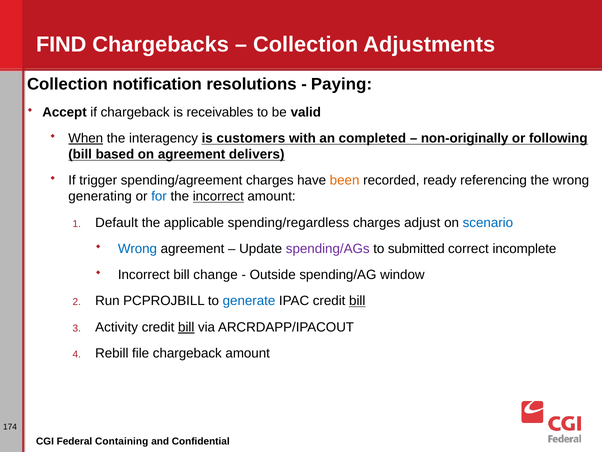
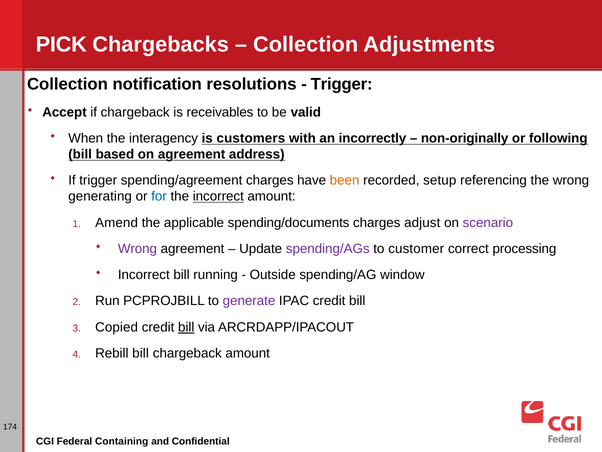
FIND: FIND -> PICK (61, 44)
Paying: Paying -> Trigger (342, 84)
When underline: present -> none (86, 138)
completed: completed -> incorrectly (372, 138)
delivers: delivers -> address (257, 154)
ready: ready -> setup (440, 180)
Default: Default -> Amend (117, 222)
spending/regardless: spending/regardless -> spending/documents (289, 222)
scenario colour: blue -> purple (488, 222)
Wrong colour: blue -> purple (137, 249)
submitted: submitted -> customer (416, 249)
incomplete: incomplete -> processing (524, 249)
change: change -> running (216, 275)
generate colour: blue -> purple (249, 301)
bill underline: present -> none (357, 301)
Activity: Activity -> Copied (117, 327)
Rebill file: file -> bill (141, 353)
